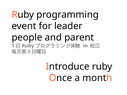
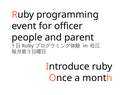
leader: leader -> officer (68, 26)
